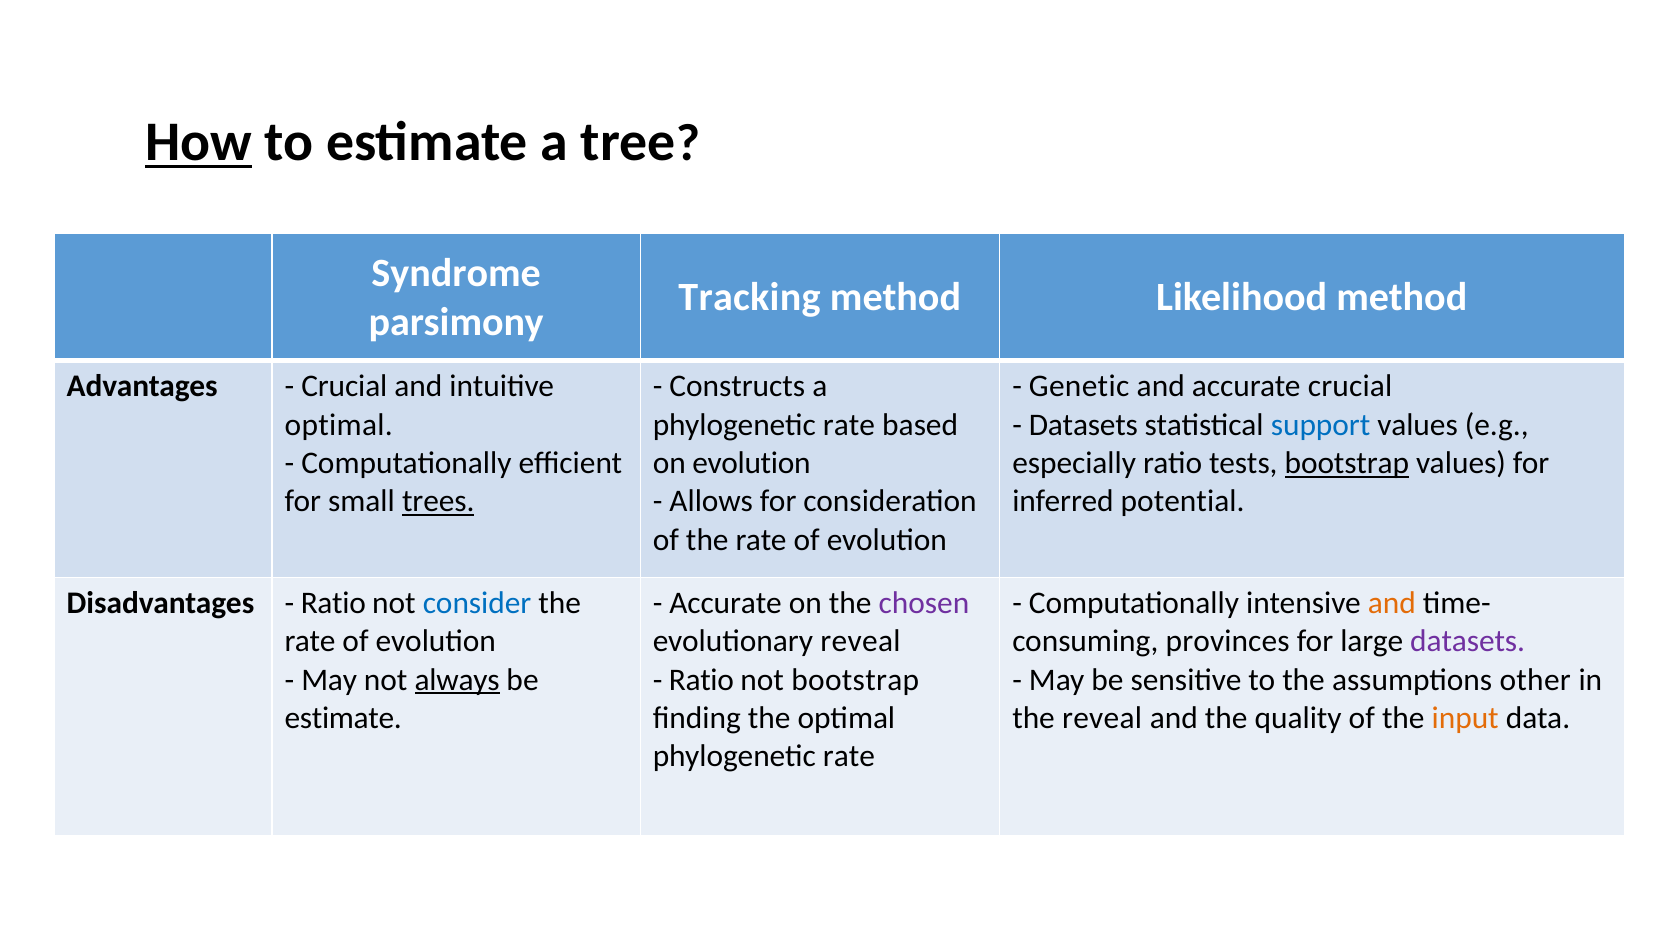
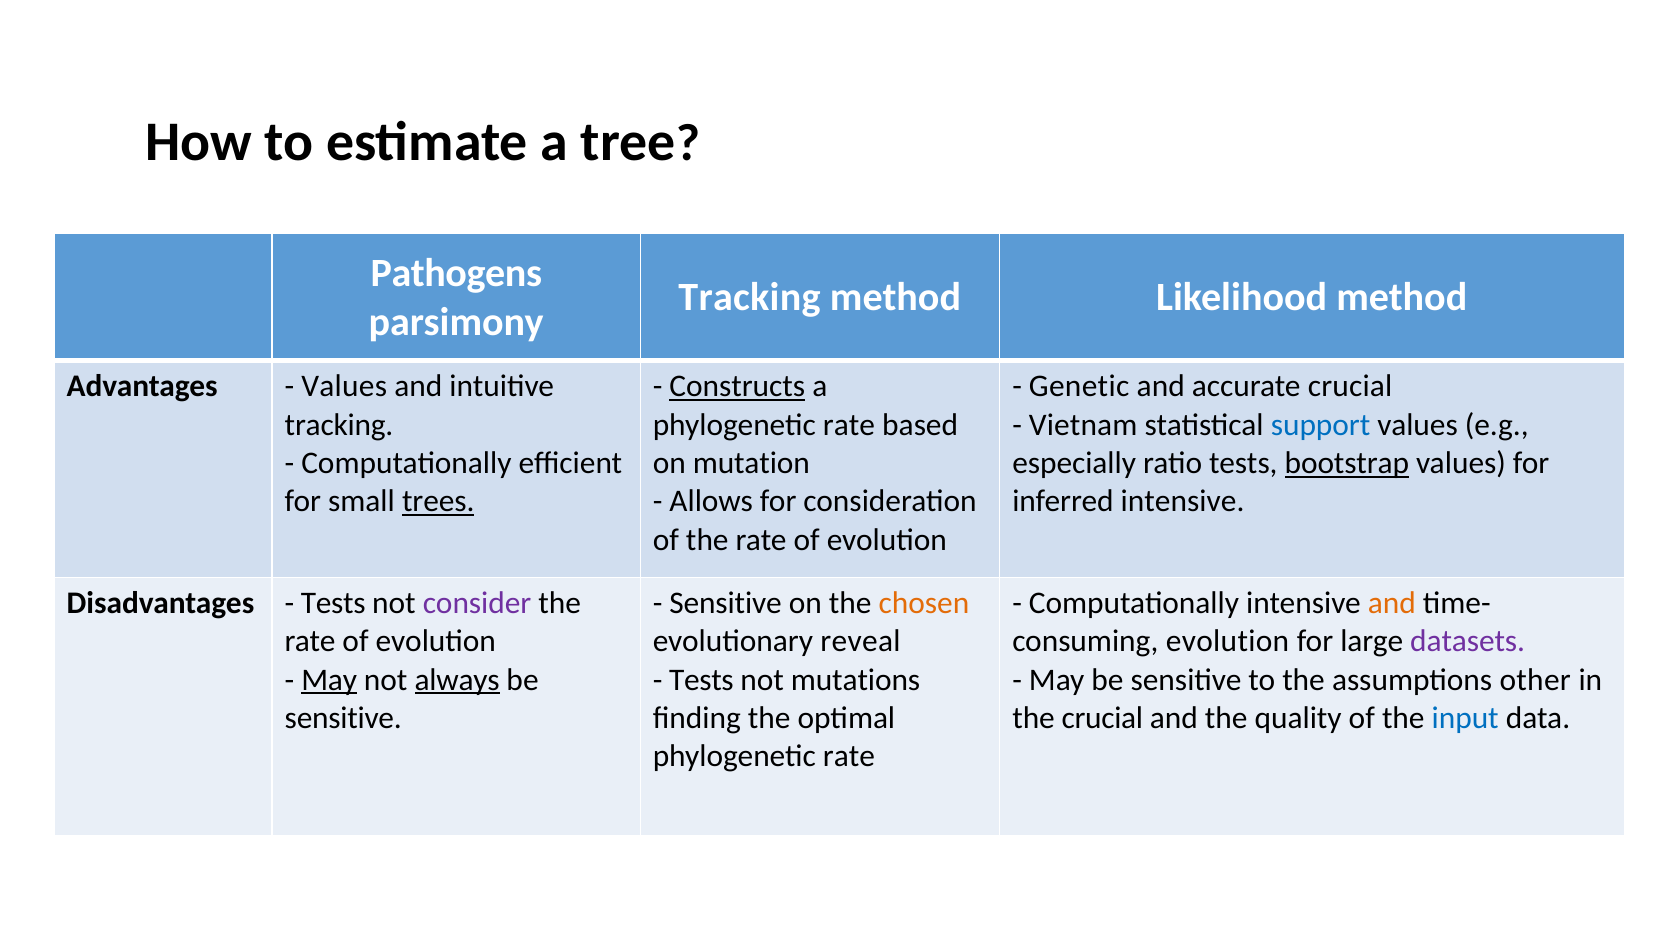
How underline: present -> none (199, 142)
Syndrome: Syndrome -> Pathogens (456, 273)
Crucial: Crucial -> Values (344, 387)
Constructs underline: none -> present (737, 387)
optimal: optimal -> tracking (339, 425)
Datasets: Datasets -> Vietnam (1083, 425)
on evolution: evolution -> mutation (751, 463)
inferred potential: potential -> intensive (1183, 502)
Ratio: Ratio -> Tests (333, 603)
consider colour: blue -> purple (477, 603)
Accurate: Accurate -> Sensitive (726, 603)
chosen colour: purple -> orange (924, 603)
provinces: provinces -> evolution (1228, 642)
May underline: none -> present (329, 680)
Ratio: Ratio -> Tests (701, 680)
not bootstrap: bootstrap -> mutations (856, 680)
estimate: estimate -> sensitive (343, 718)
the reveal: reveal -> crucial (1102, 718)
input colour: orange -> blue (1465, 718)
